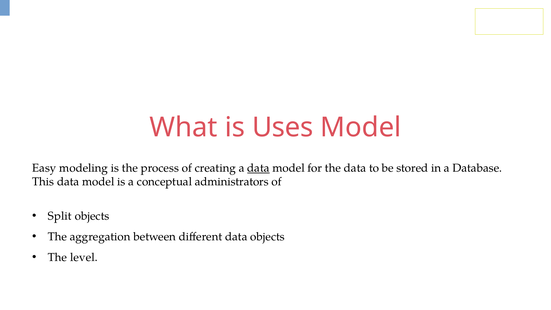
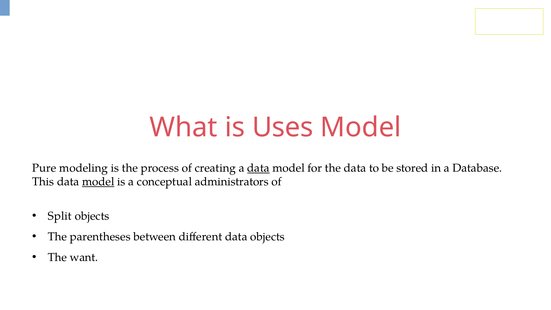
Easy: Easy -> Pure (44, 168)
model underline: none -> present (98, 182)
aggregation: aggregation -> parentheses (100, 237)
level: level -> want (84, 257)
